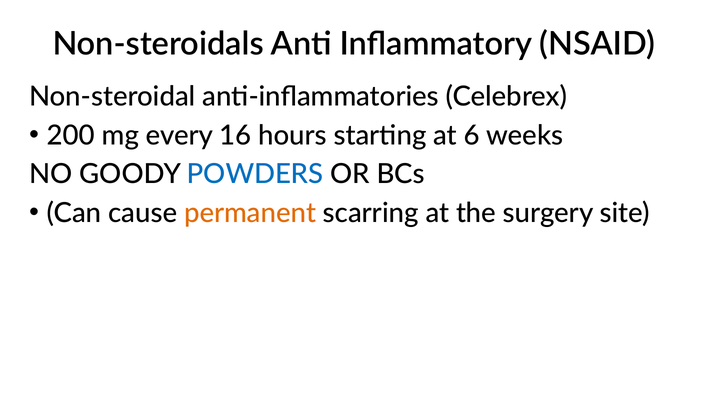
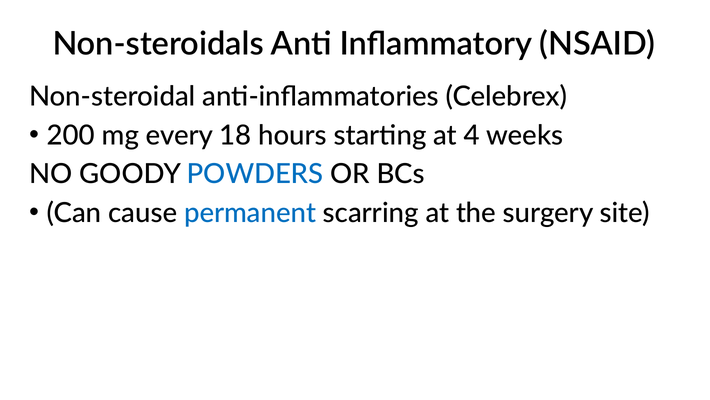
16: 16 -> 18 (235, 135)
6: 6 -> 4 (472, 135)
permanent colour: orange -> blue (250, 213)
